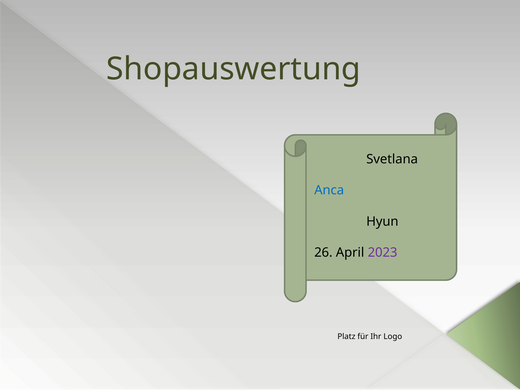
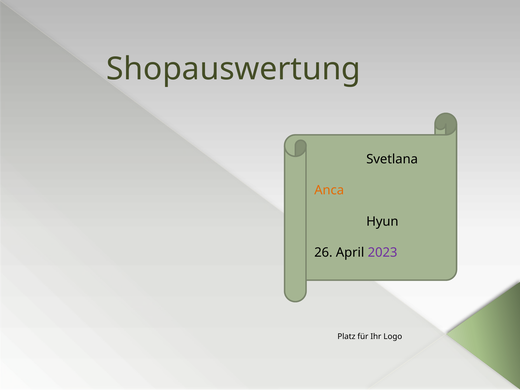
Anca colour: blue -> orange (329, 190)
